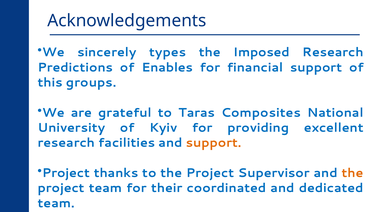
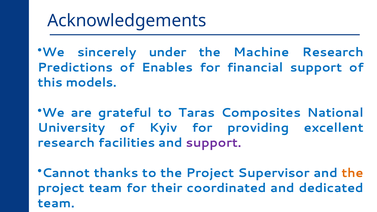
types: types -> under (168, 52)
Imposed: Imposed -> Machine (261, 52)
groups: groups -> models (91, 83)
support colour: orange -> purple (214, 143)
Project: Project -> Cannot (66, 173)
